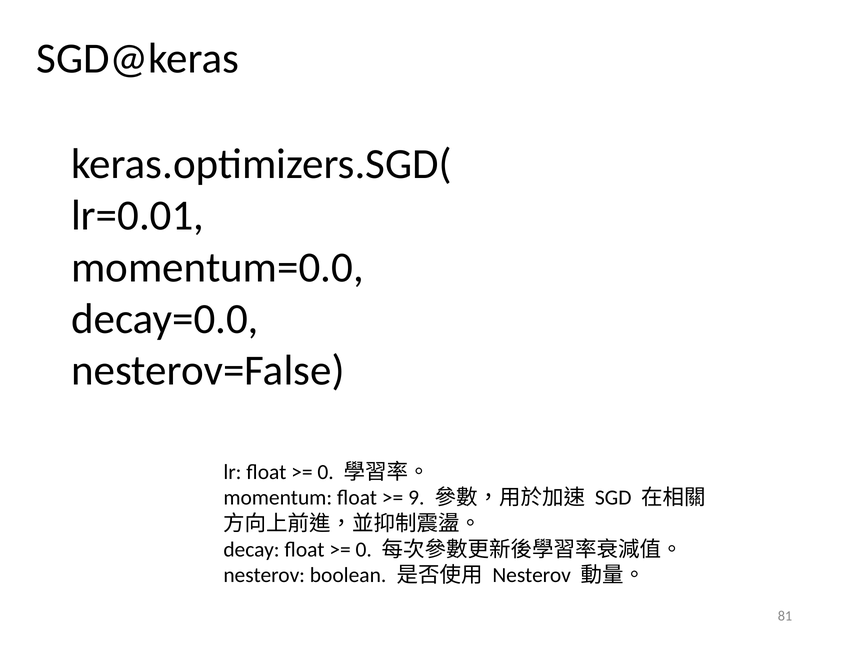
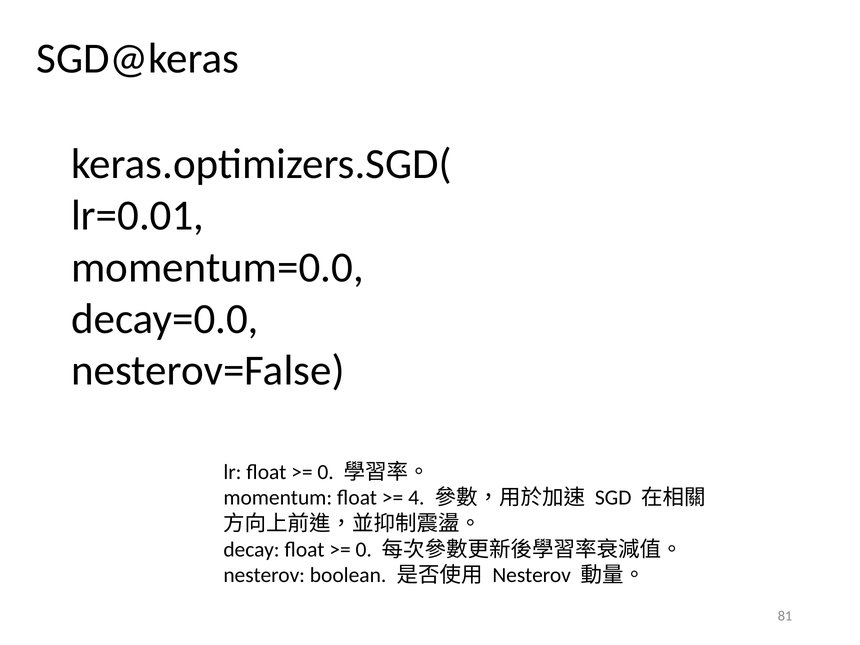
9: 9 -> 4 (416, 498)
